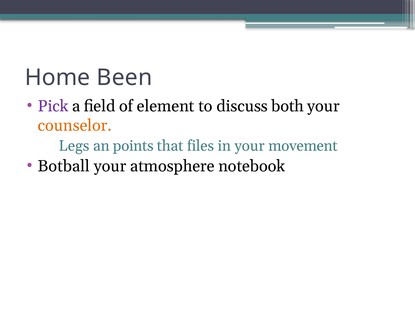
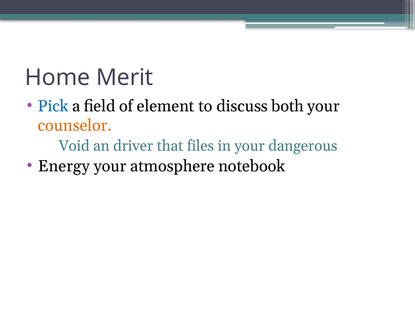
Been: Been -> Merit (125, 78)
Pick colour: purple -> blue (53, 106)
Legs: Legs -> Void (74, 146)
points: points -> driver (133, 146)
movement: movement -> dangerous (303, 146)
Botball: Botball -> Energy (64, 166)
